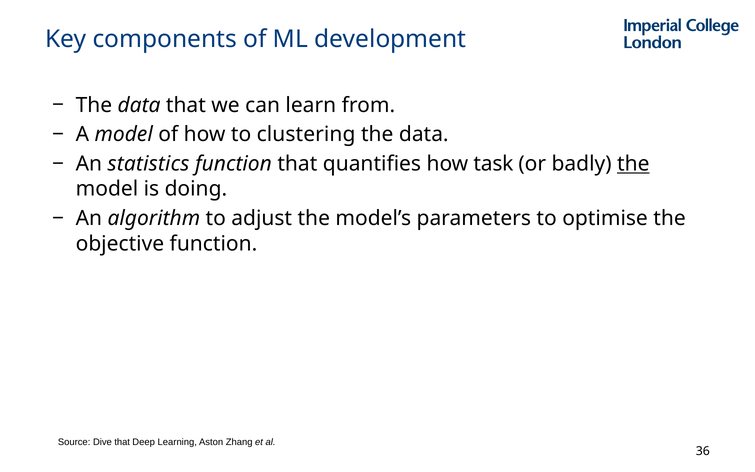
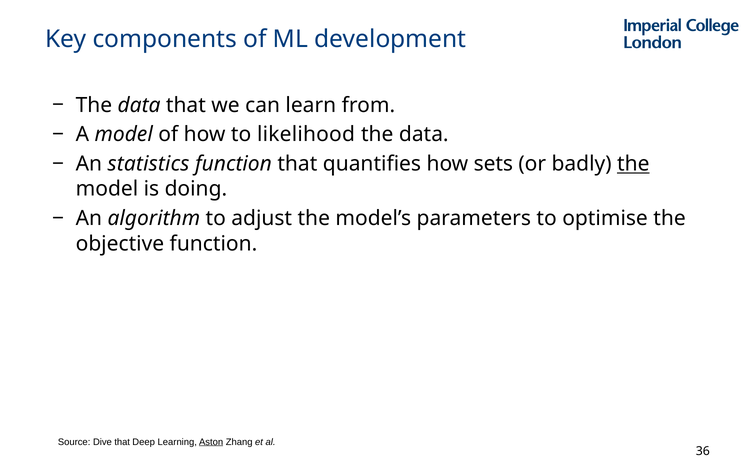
clustering: clustering -> likelihood (306, 134)
task: task -> sets (493, 164)
Aston underline: none -> present (211, 442)
